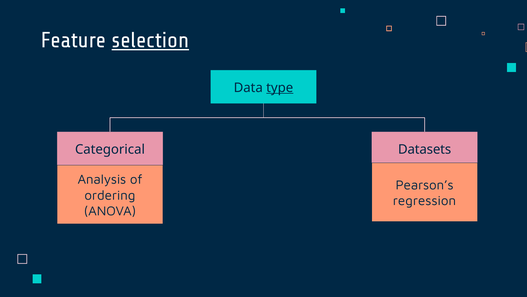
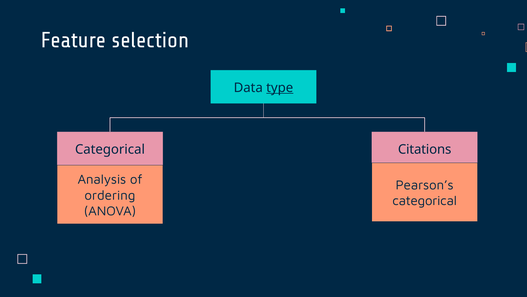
selection underline: present -> none (150, 40)
Datasets: Datasets -> Citations (425, 149)
regression: regression -> categorical (425, 201)
